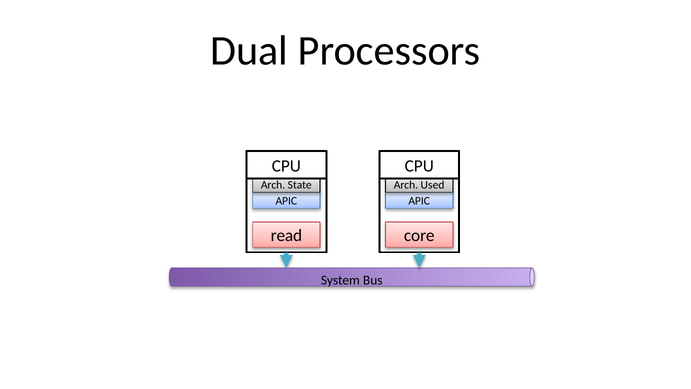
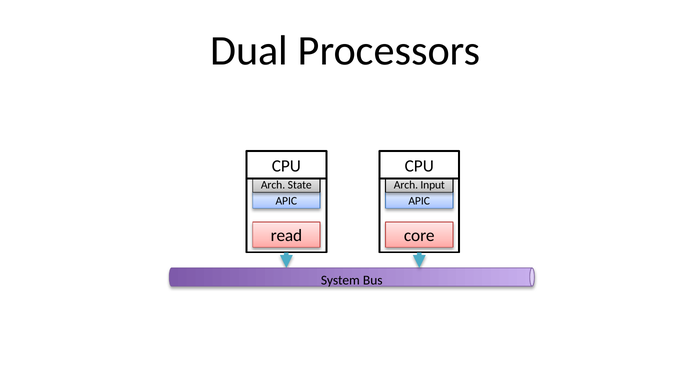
Used: Used -> Input (433, 185)
